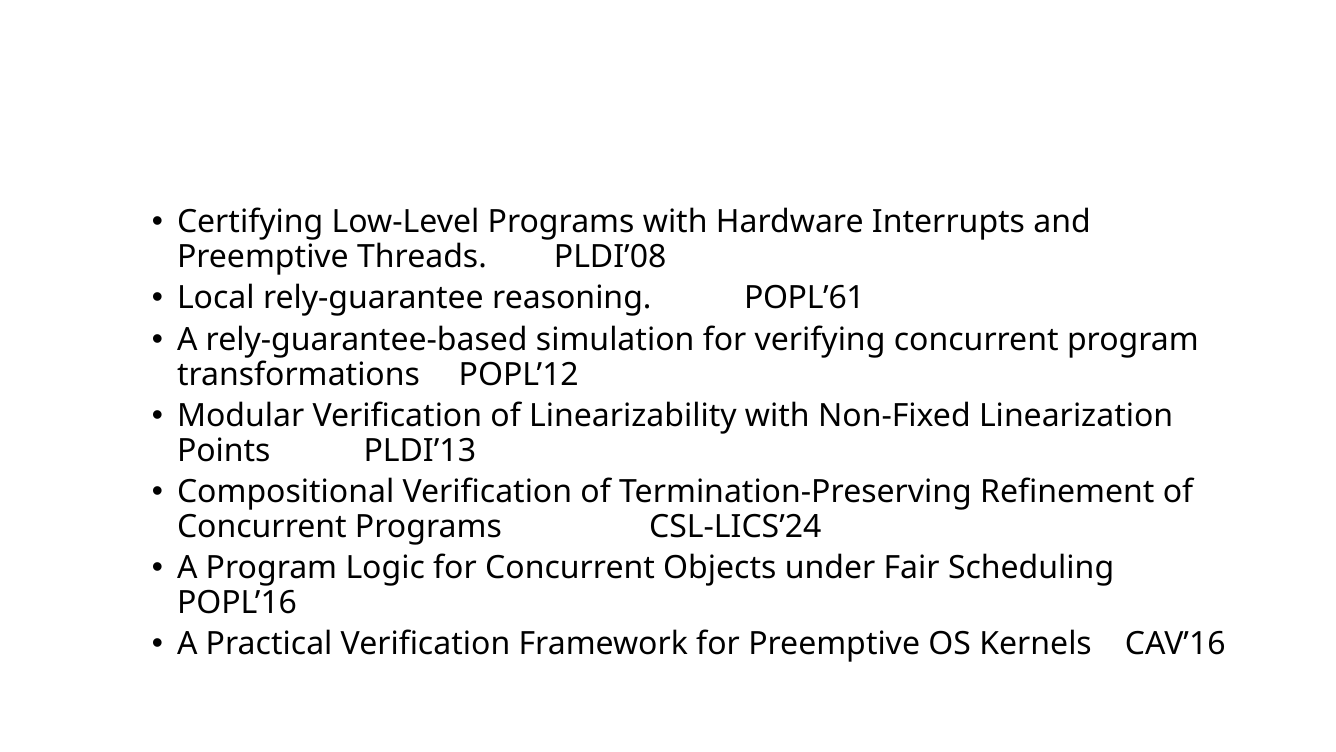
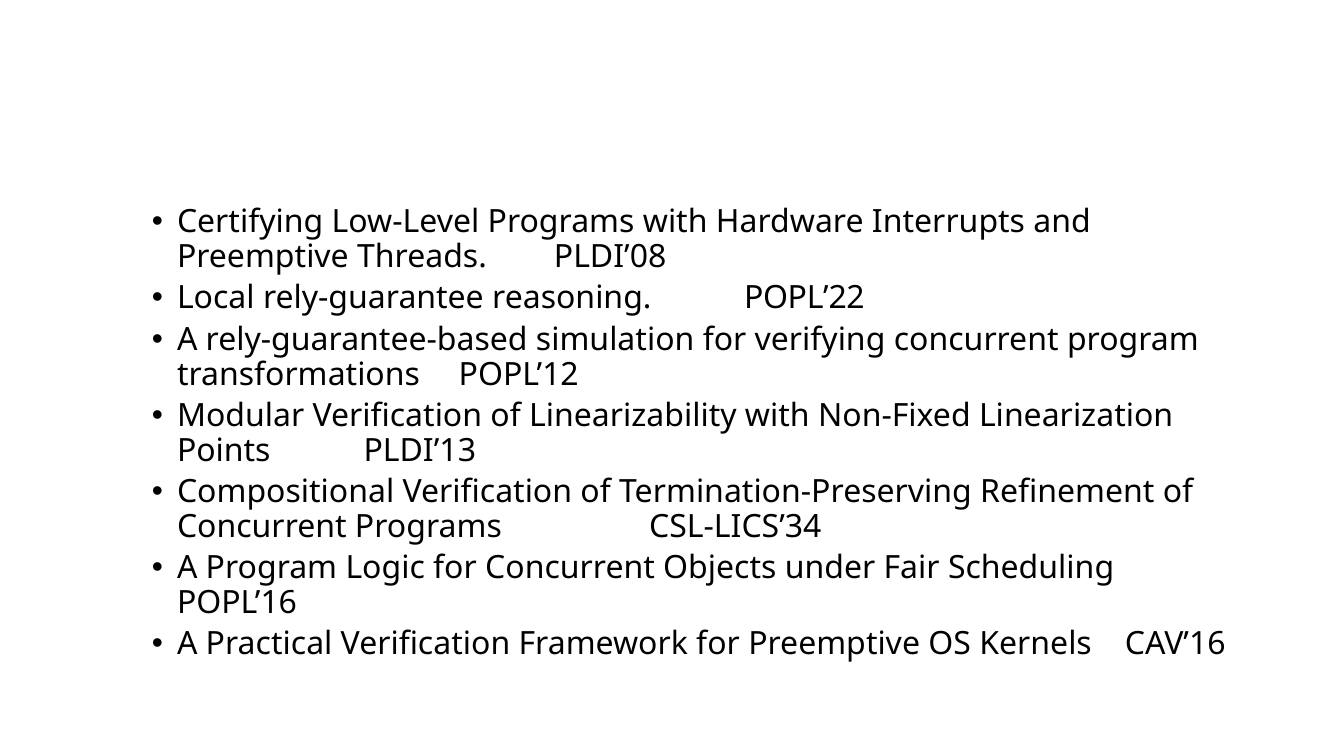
POPL’61: POPL’61 -> POPL’22 (804, 298)
CSL-LICS’24: CSL-LICS’24 -> CSL-LICS’34 (735, 526)
